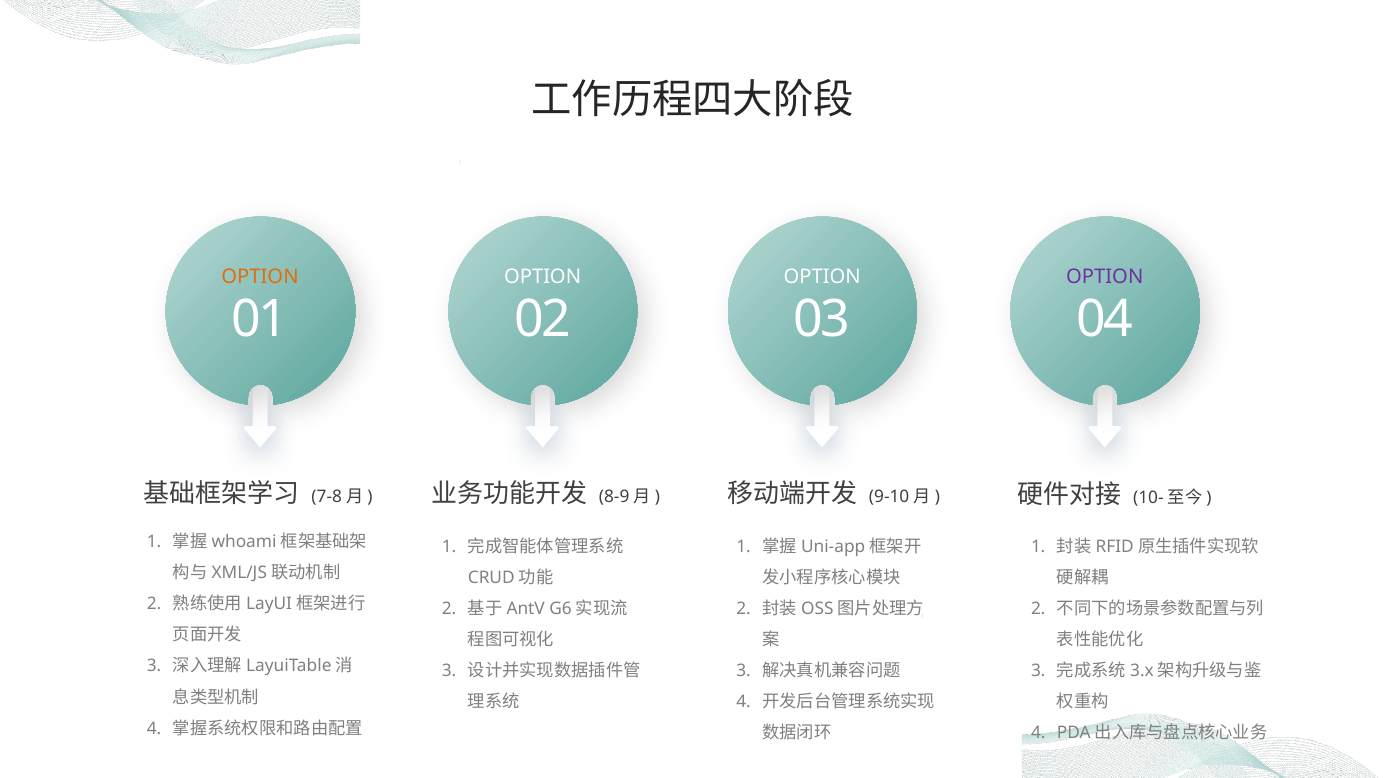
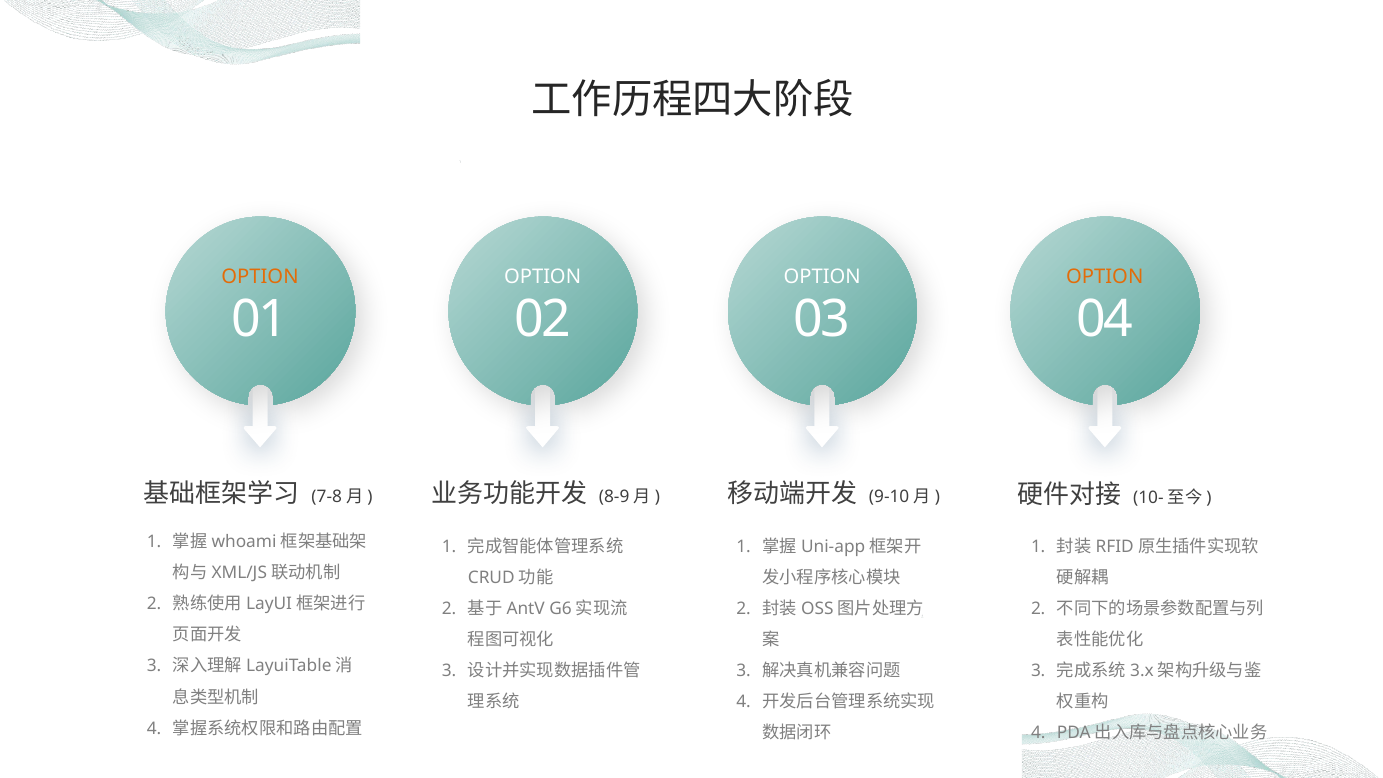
OPTION colour: purple -> orange (1105, 277)
